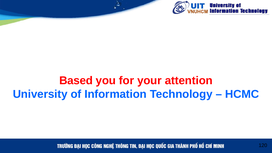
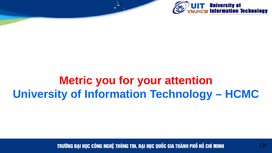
Based: Based -> Metric (76, 81)
